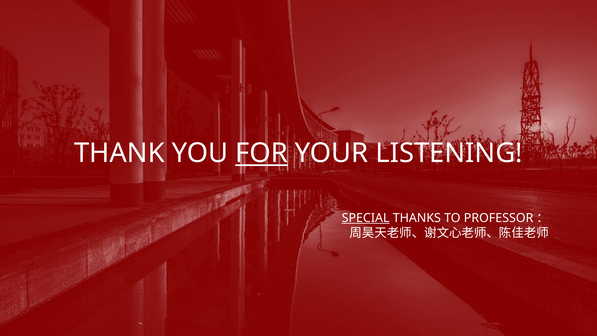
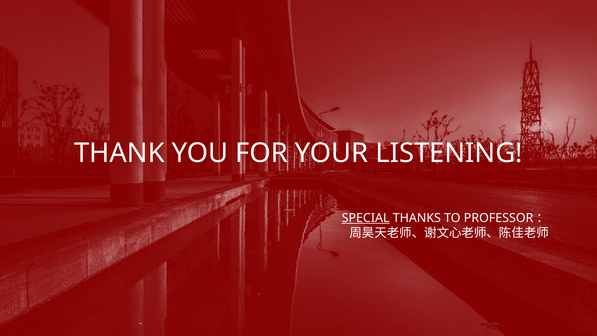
FOR underline: present -> none (262, 153)
